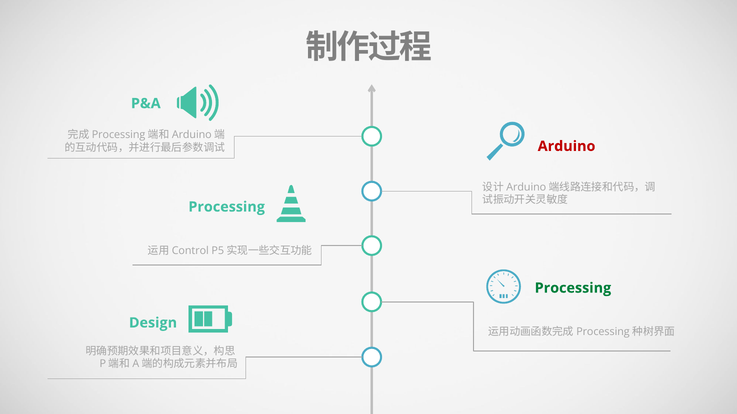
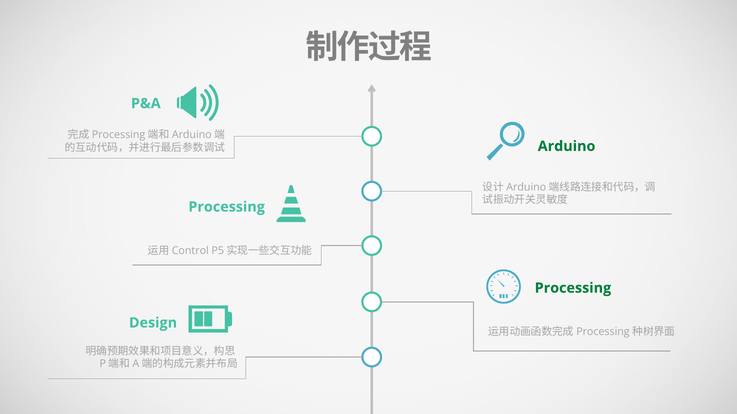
Arduino colour: red -> green (567, 146)
